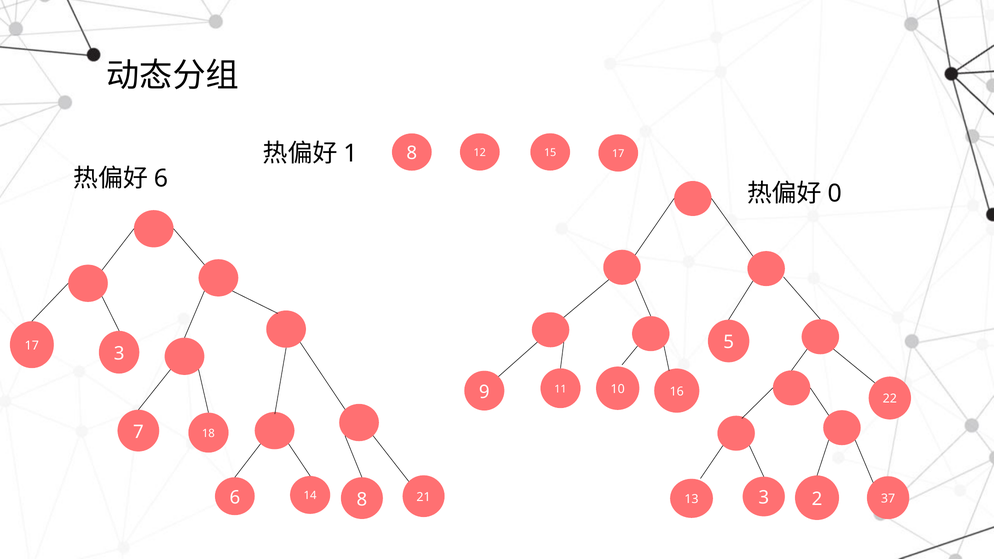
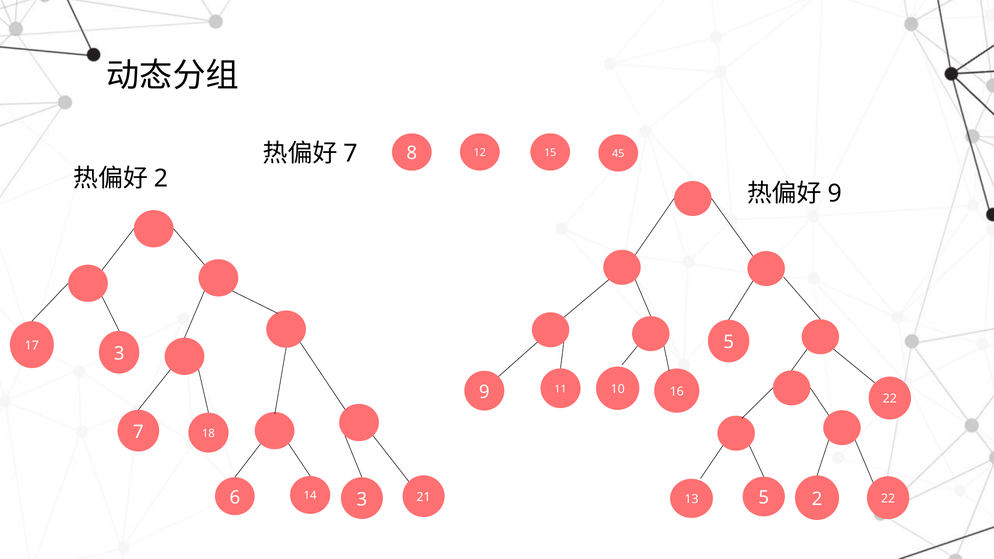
1: 1 -> 7 (350, 154)
12 17: 17 -> 45 (618, 154)
6: 6 -> 2 (161, 179)
0: 0 -> 9 (835, 194)
14 8: 8 -> 3 (362, 499)
13 3: 3 -> 5 (764, 498)
2 37: 37 -> 22 (888, 499)
